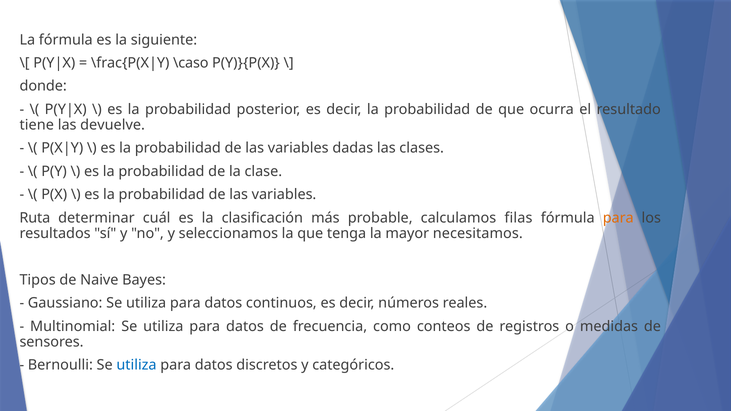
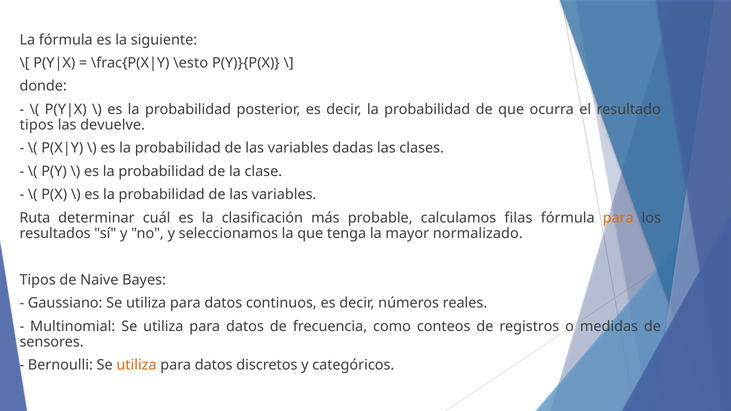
\caso: \caso -> \esto (191, 63)
tiene: tiene -> tipos (37, 125)
necesitamos: necesitamos -> normalizado (478, 234)
utiliza colour: blue -> orange (137, 365)
